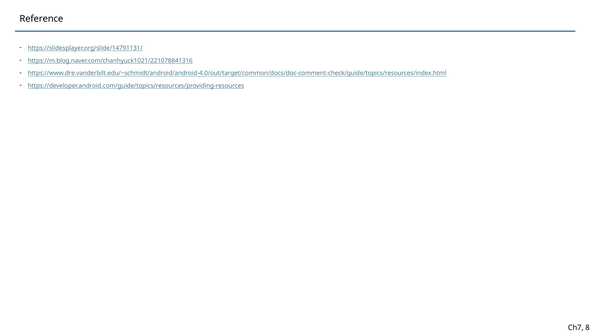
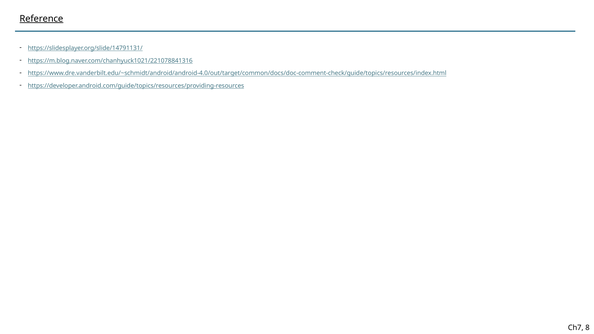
Reference underline: none -> present (41, 19)
